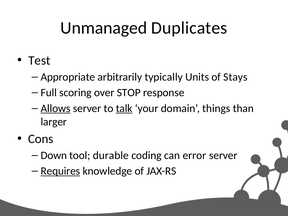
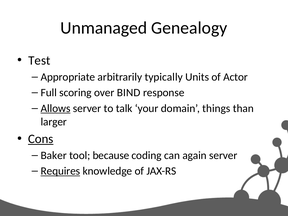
Duplicates: Duplicates -> Genealogy (189, 28)
Stays: Stays -> Actor (236, 77)
STOP: STOP -> BIND (129, 93)
talk underline: present -> none (124, 108)
Cons underline: none -> present (41, 139)
Down: Down -> Baker (54, 155)
durable: durable -> because (111, 155)
error: error -> again (195, 155)
